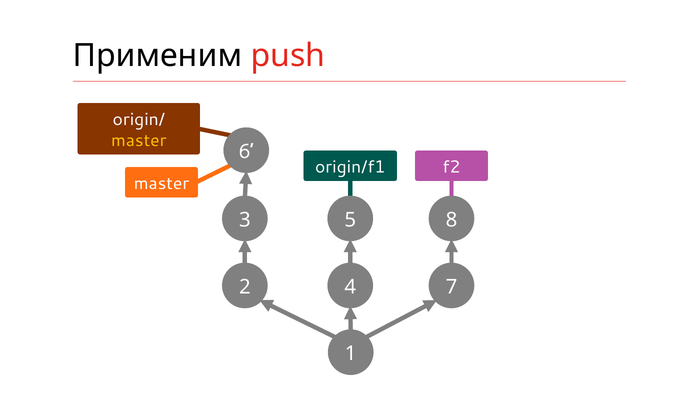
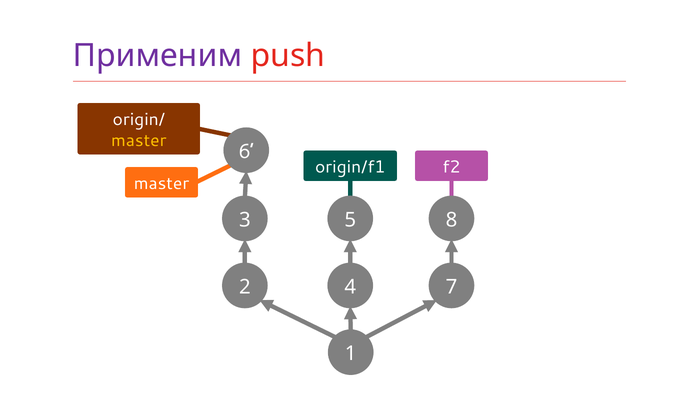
Применим colour: black -> purple (158, 56)
